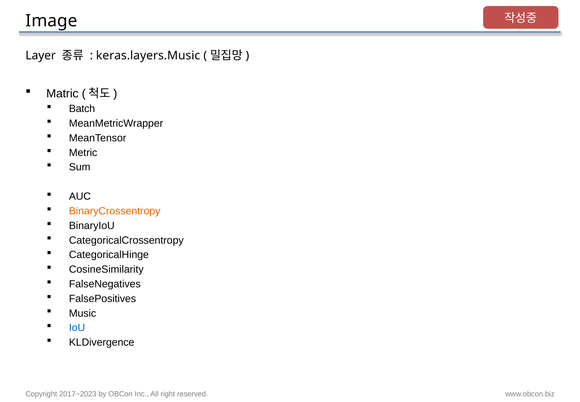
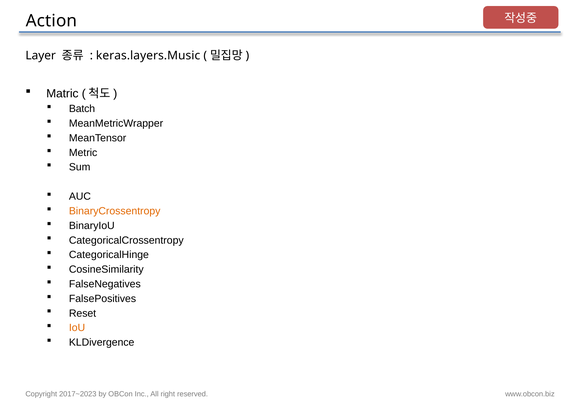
Image: Image -> Action (51, 21)
Music: Music -> Reset (83, 313)
IoU colour: blue -> orange (77, 327)
